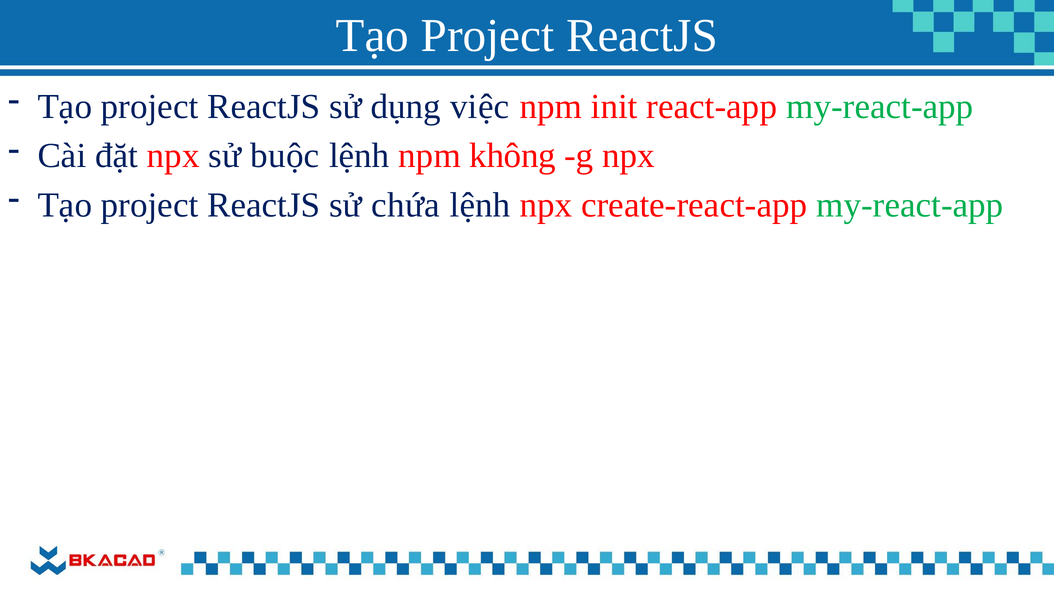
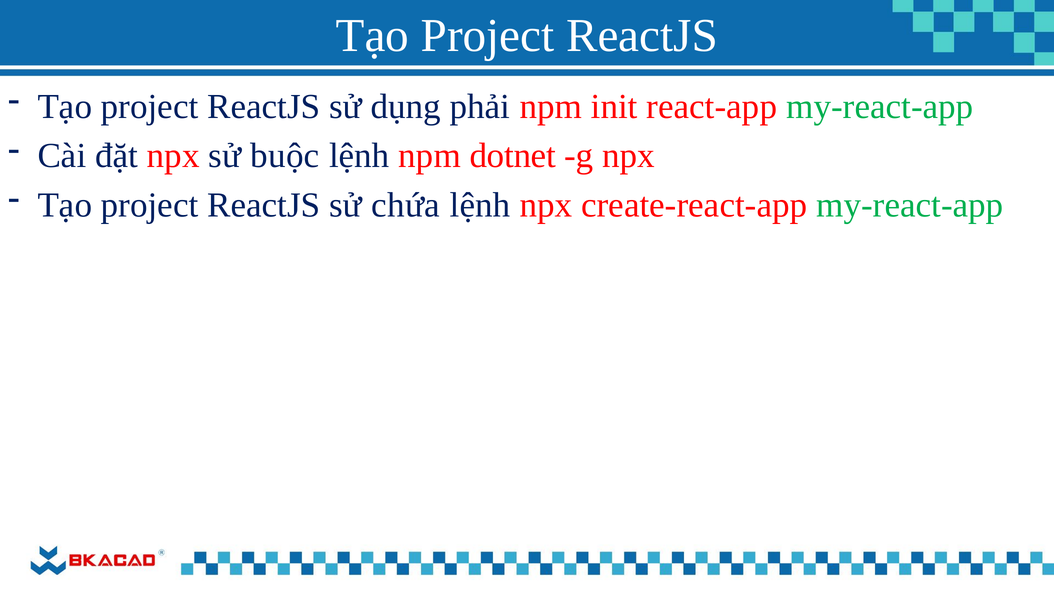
việc: việc -> phải (480, 107)
không: không -> dotnet (513, 156)
